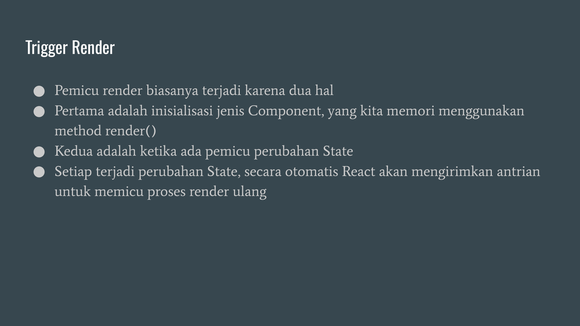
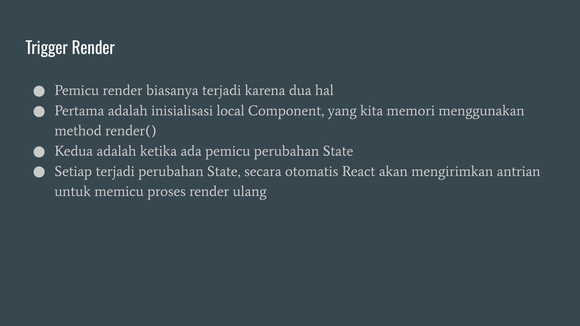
jenis: jenis -> local (231, 111)
